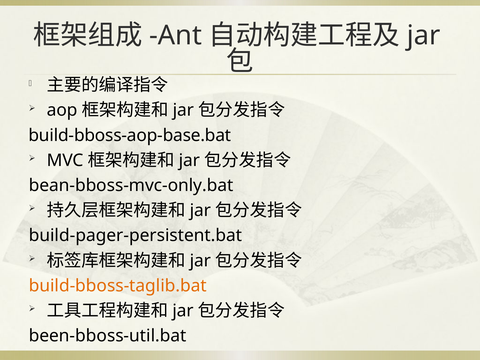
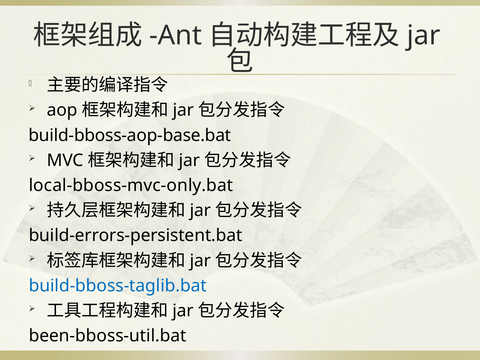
bean-bboss-mvc-only.bat: bean-bboss-mvc-only.bat -> local-bboss-mvc-only.bat (131, 185)
build-pager-persistent.bat: build-pager-persistent.bat -> build-errors-persistent.bat (136, 236)
build-bboss-taglib.bat colour: orange -> blue (118, 286)
